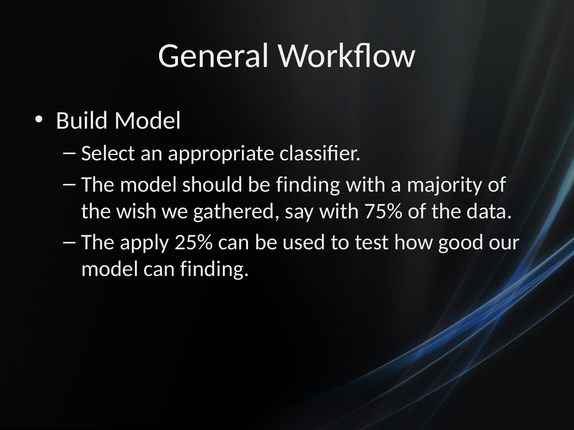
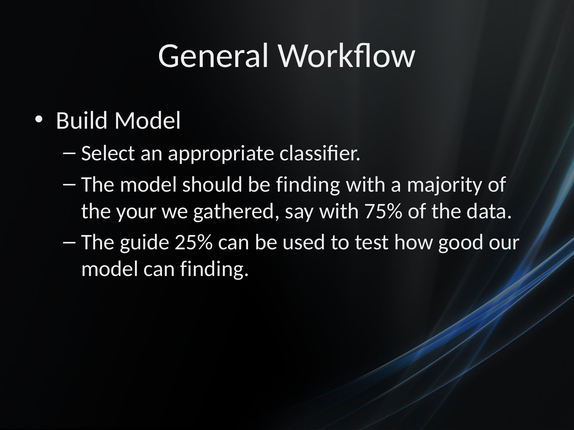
wish: wish -> your (137, 211)
apply: apply -> guide (145, 243)
